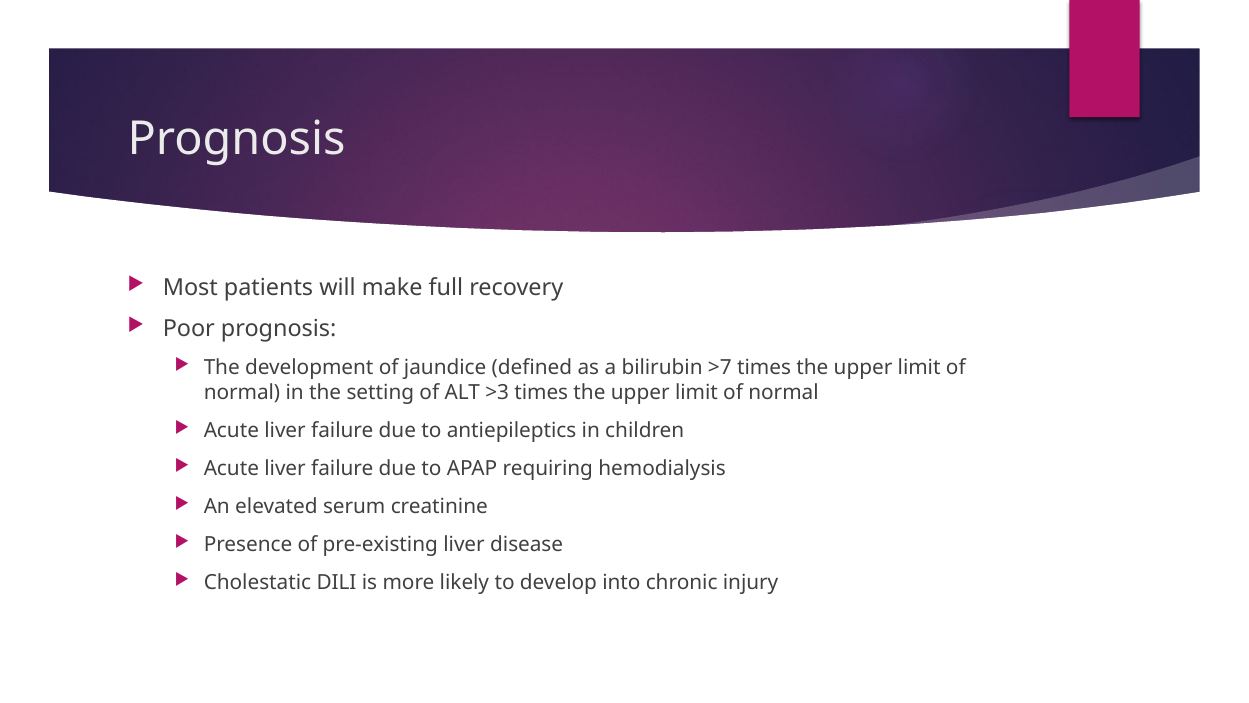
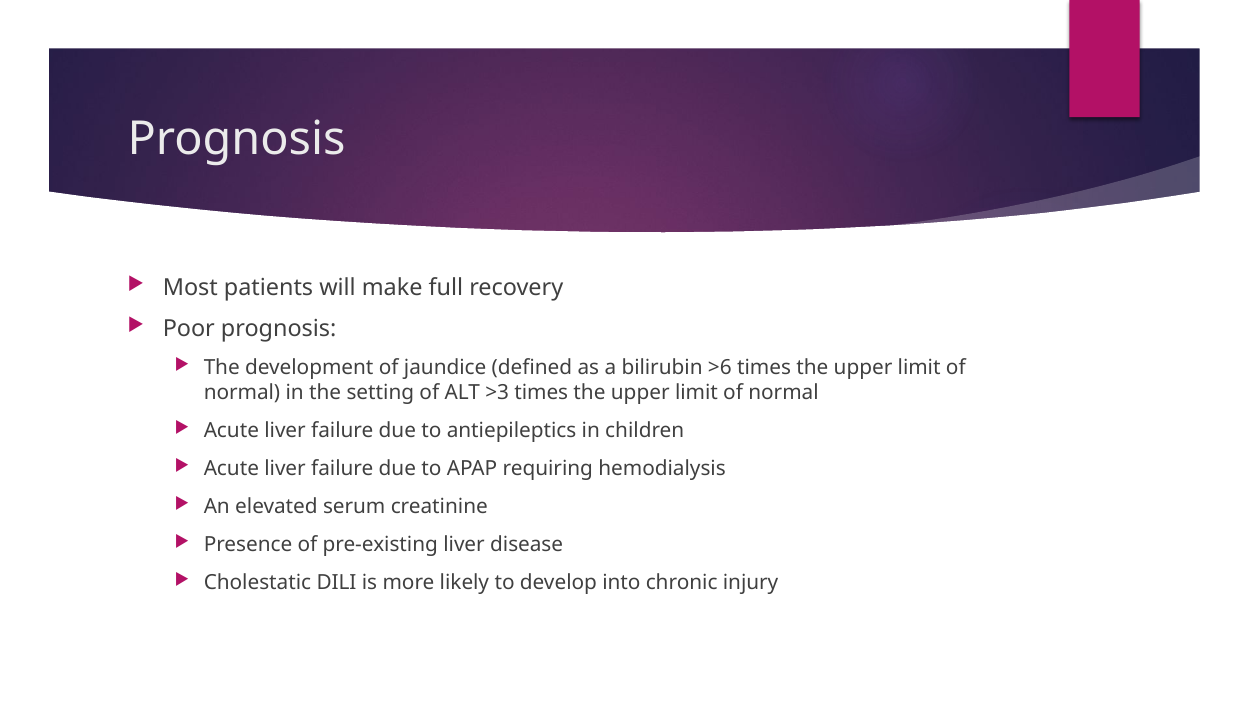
>7: >7 -> >6 (720, 368)
